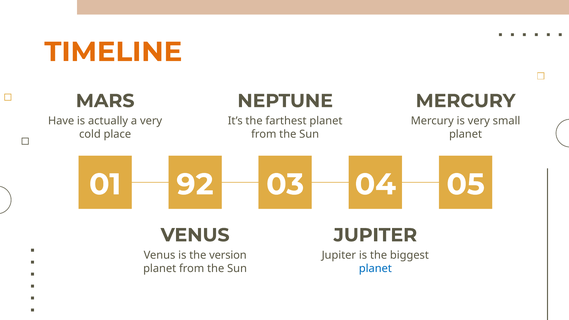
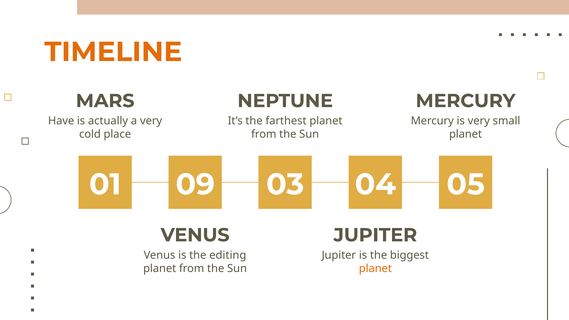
92: 92 -> 09 (195, 184)
version: version -> editing (228, 255)
planet colour: blue -> orange (375, 268)
